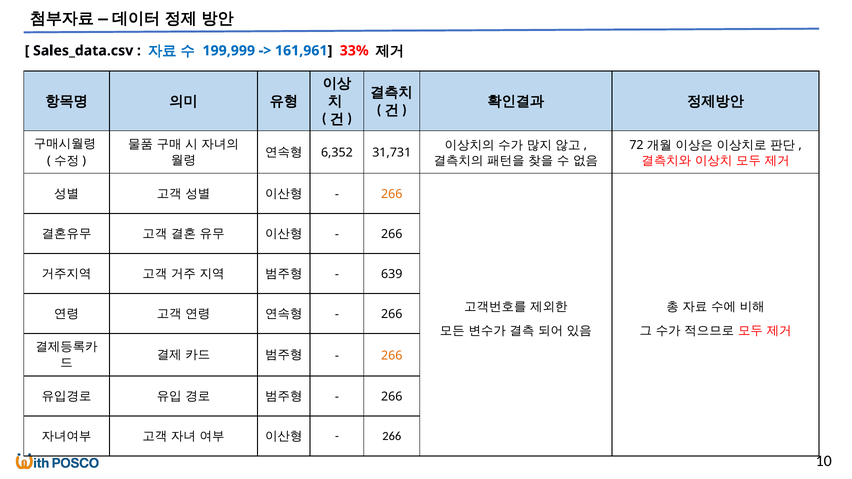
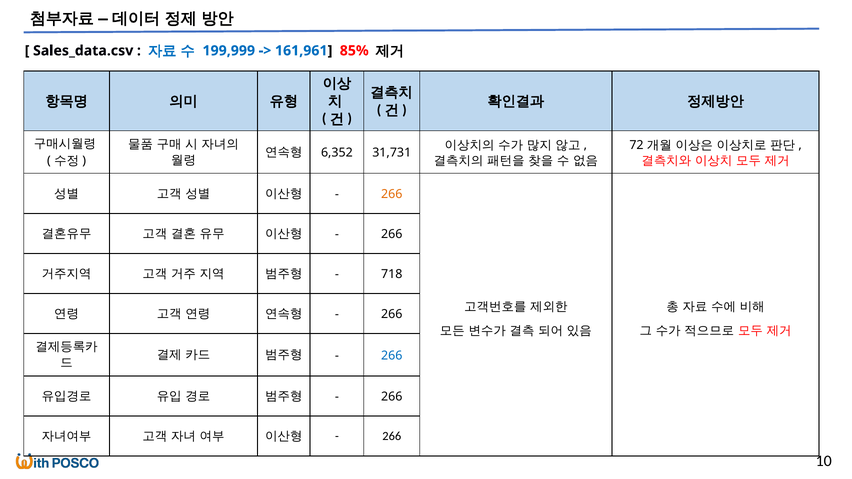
33%: 33% -> 85% (354, 51)
639: 639 -> 718 (392, 274)
266 colour: orange -> blue (392, 356)
